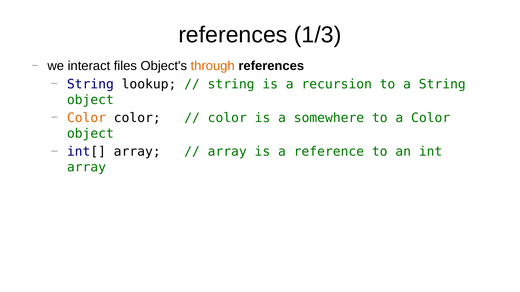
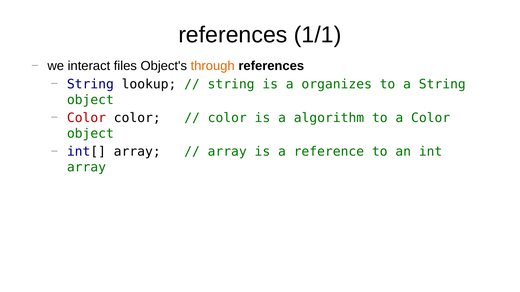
1/3: 1/3 -> 1/1 (318, 35)
recursion: recursion -> organizes (337, 84)
Color colour: orange -> red (86, 118)
somewhere: somewhere -> algorithm (329, 118)
